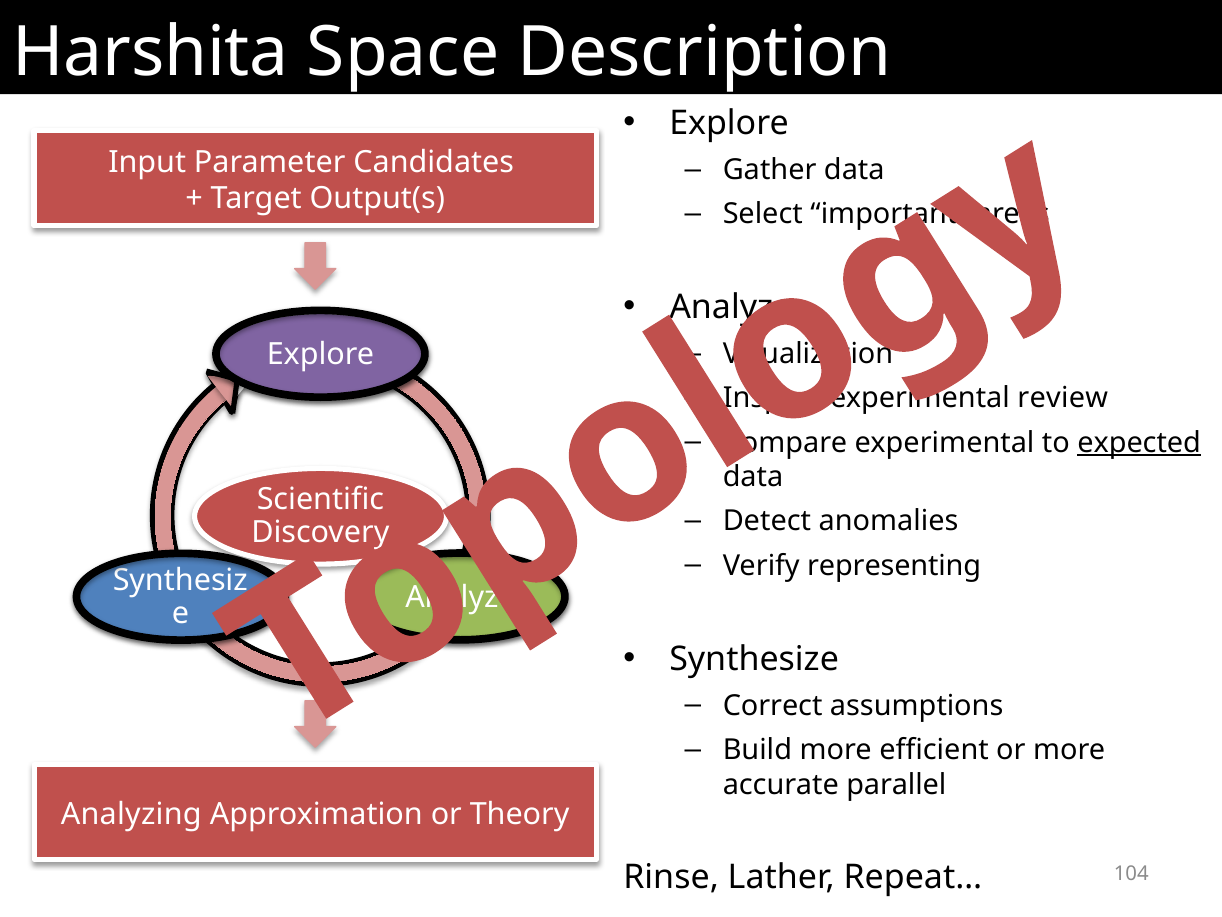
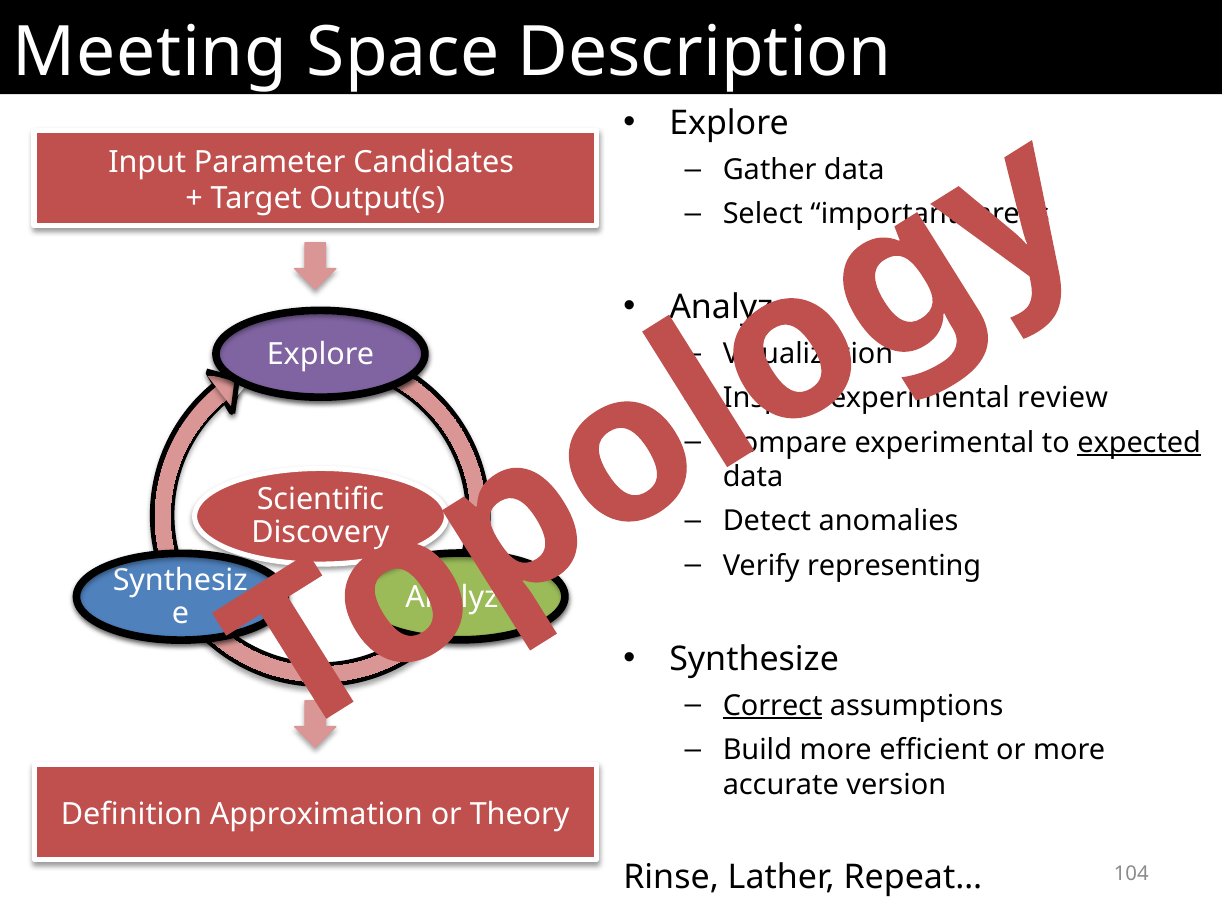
Harshita: Harshita -> Meeting (150, 53)
Correct underline: none -> present (773, 705)
parallel: parallel -> version (896, 784)
Analyzing: Analyzing -> Definition (131, 814)
